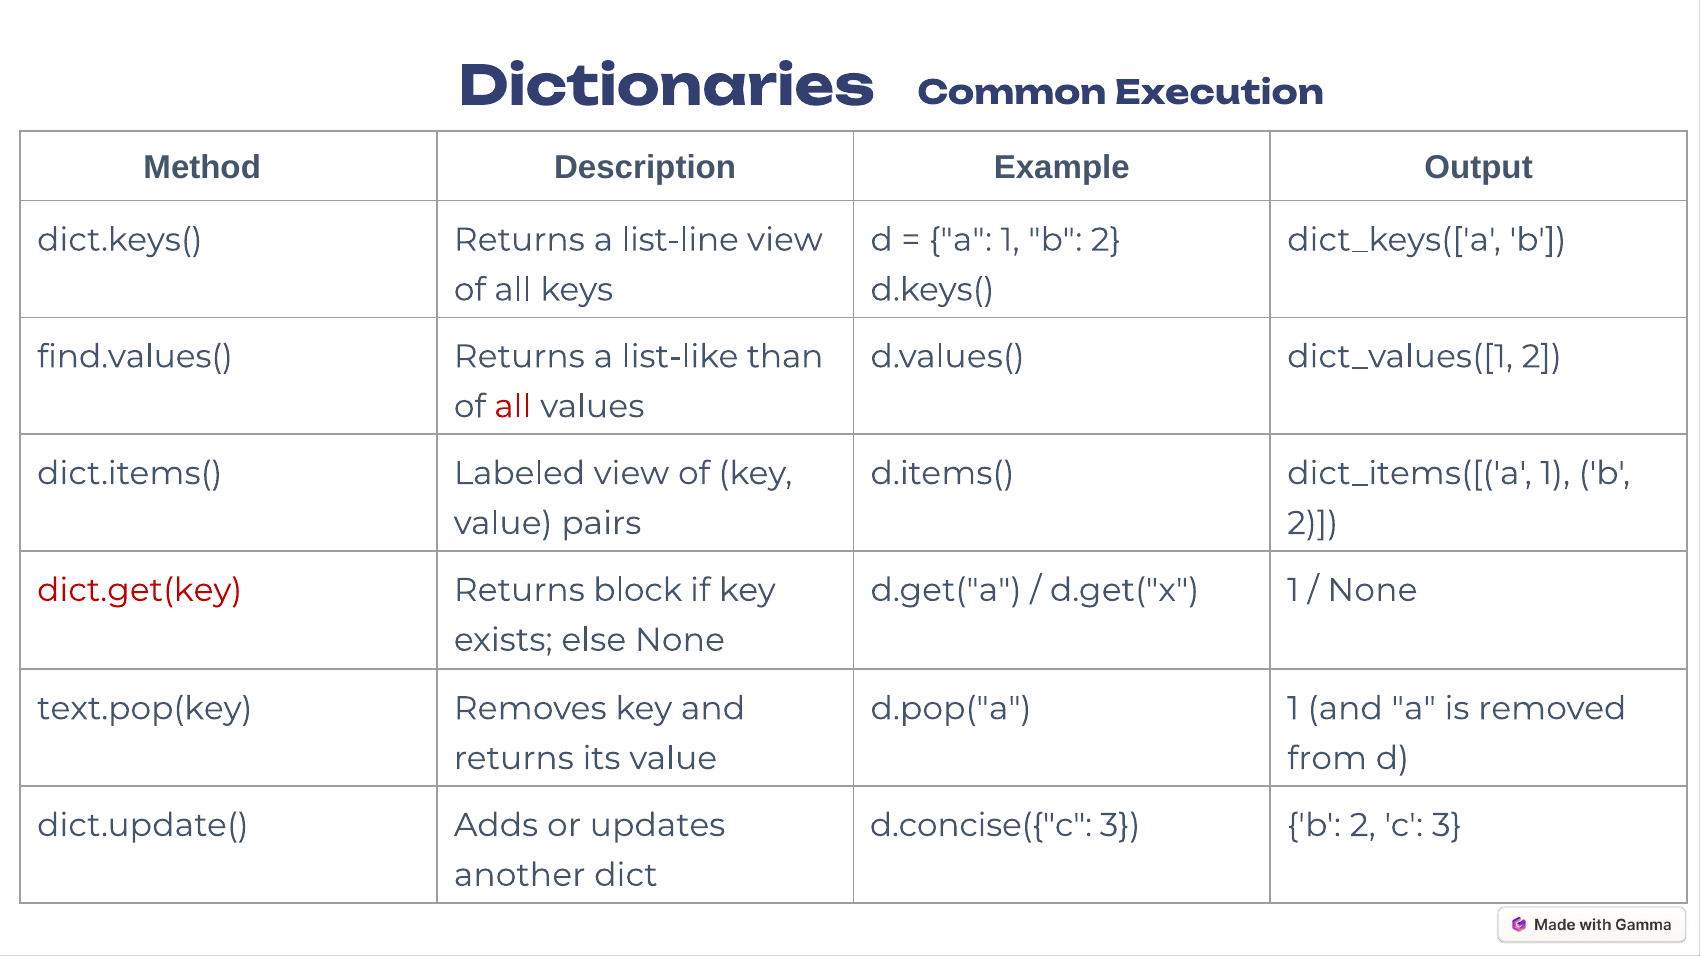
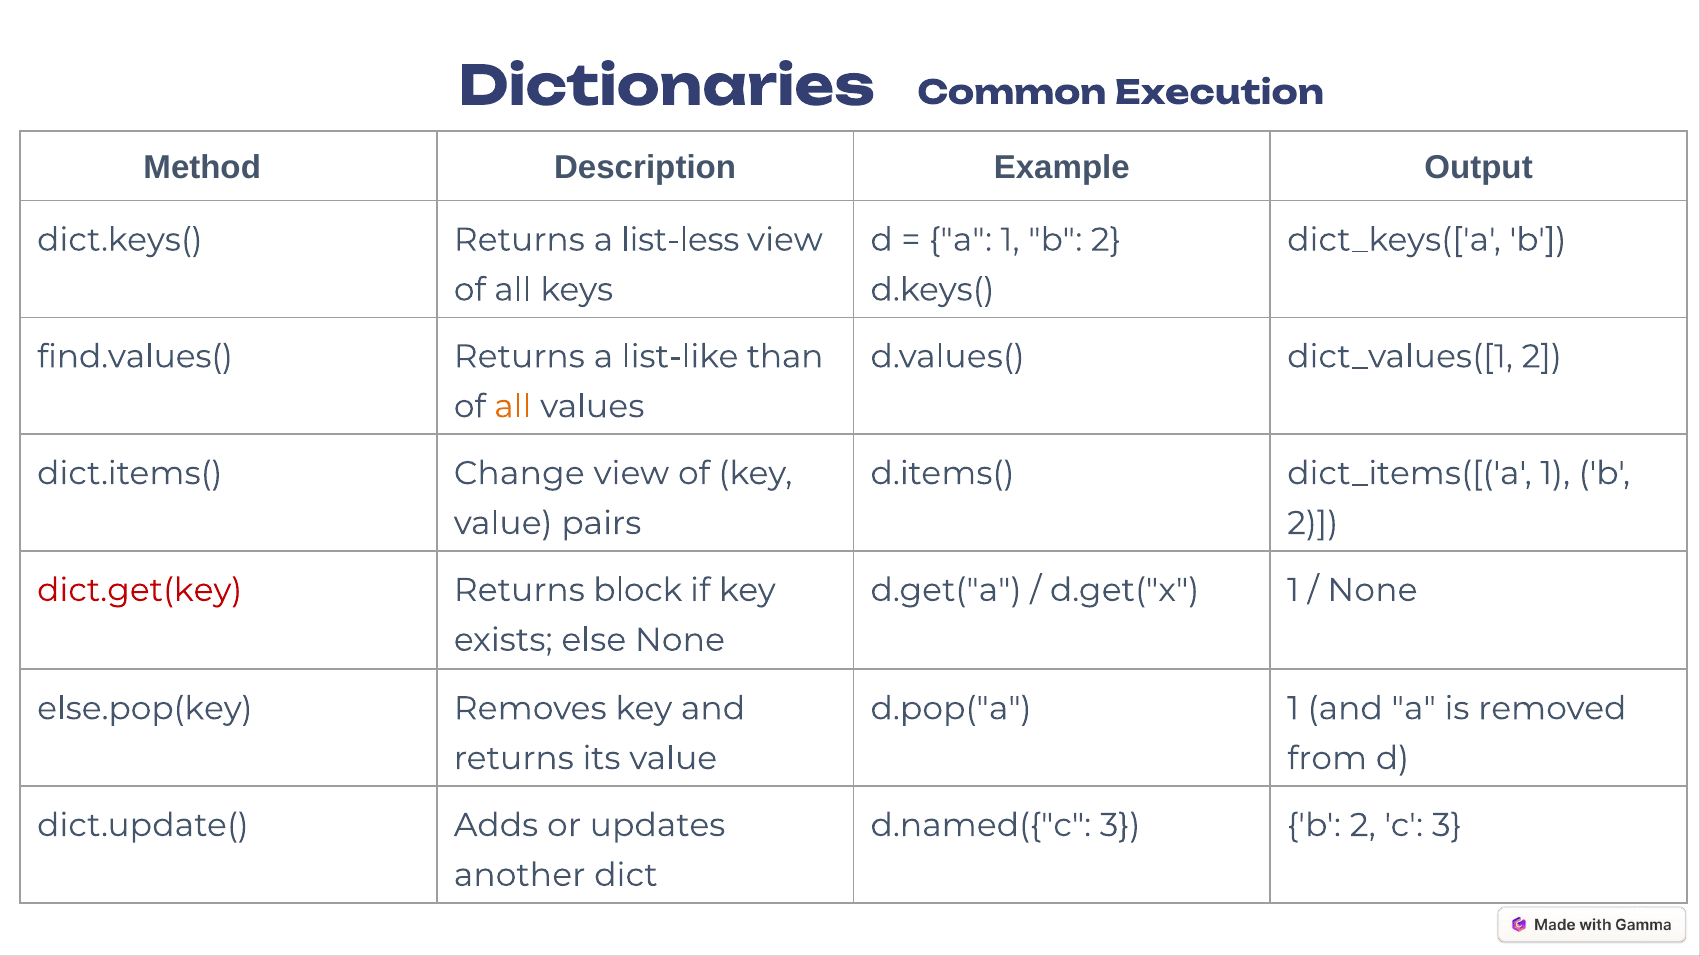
list-line: list-line -> list-less (680, 240)
all colour: red -> orange (513, 407)
Labeled: Labeled -> Change (519, 473)
text.pop(key: text.pop(key -> else.pop(key (145, 709)
d.concise({"c: d.concise({"c -> d.named({"c (981, 825)
